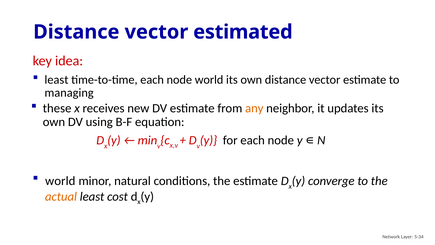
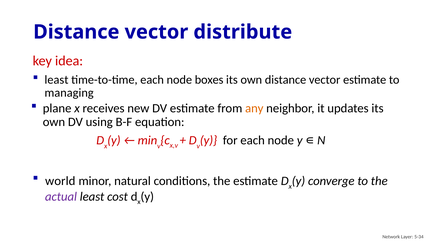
estimated: estimated -> distribute (243, 32)
node world: world -> boxes (209, 80)
these: these -> plane (57, 108)
actual colour: orange -> purple (61, 197)
